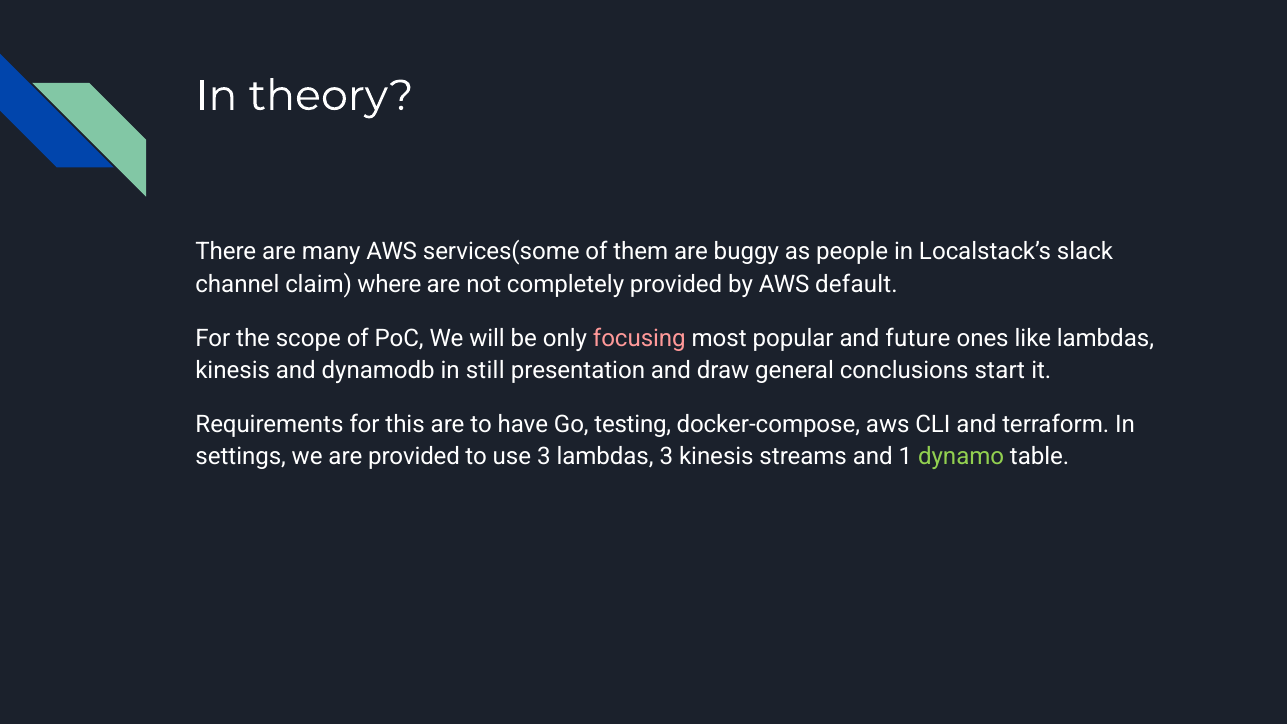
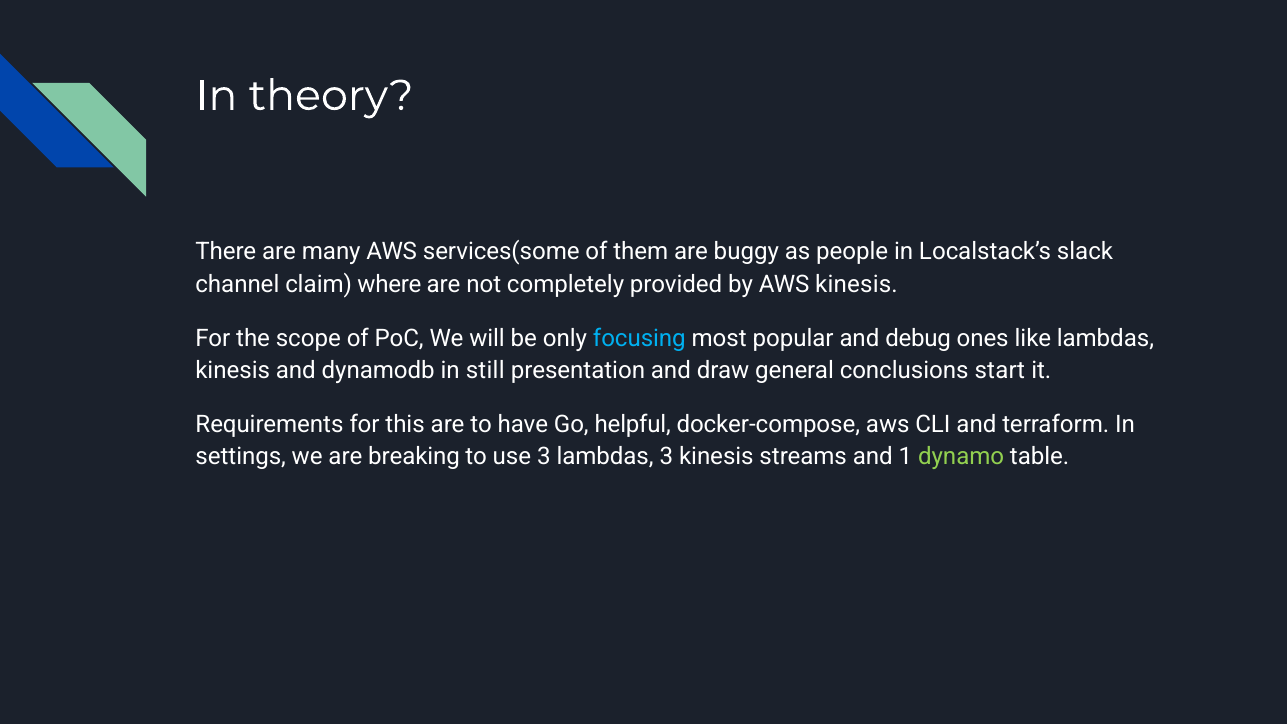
AWS default: default -> kinesis (857, 284)
focusing colour: pink -> light blue (639, 338)
future: future -> debug (918, 338)
testing: testing -> helpful (633, 424)
are provided: provided -> breaking (414, 457)
